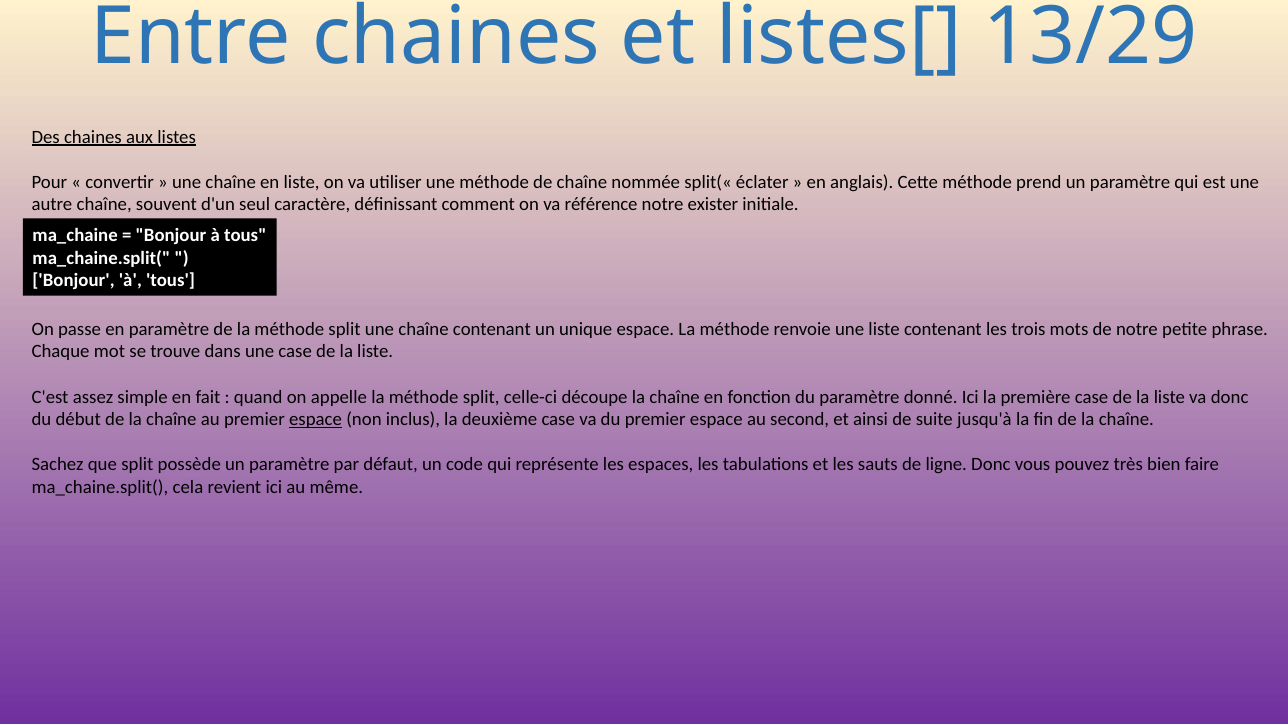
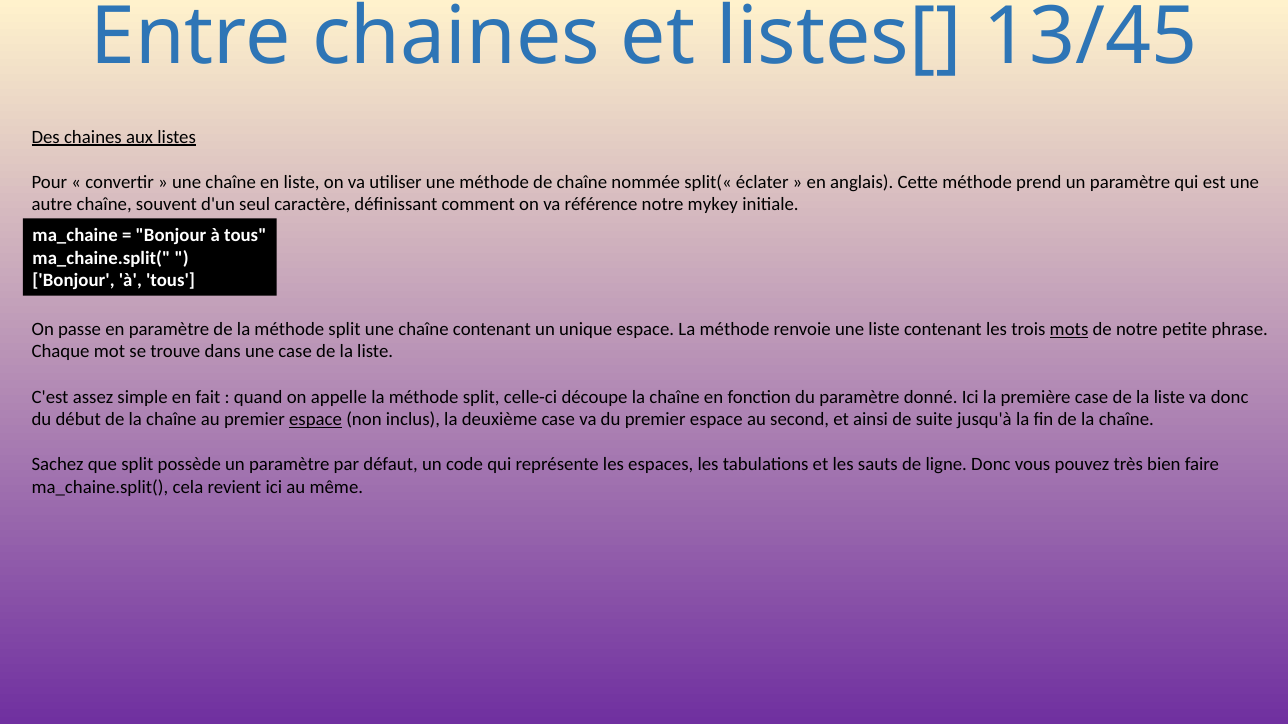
13/29: 13/29 -> 13/45 (1090, 37)
exister: exister -> mykey (713, 205)
mots underline: none -> present (1069, 329)
